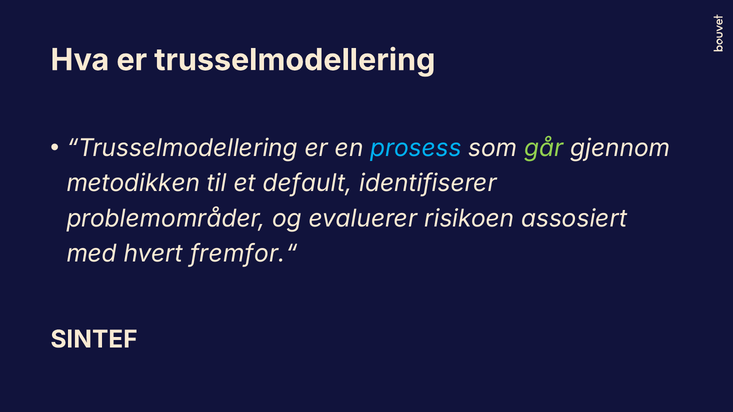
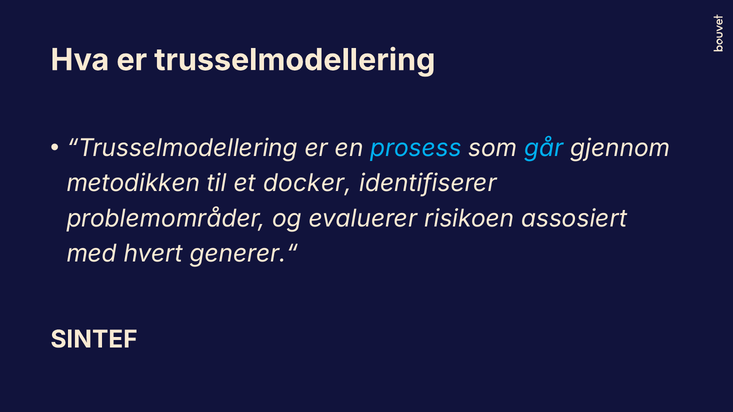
går colour: light green -> light blue (544, 148)
default: default -> docker (307, 184)
fremfor.“: fremfor.“ -> generer.“ (244, 254)
